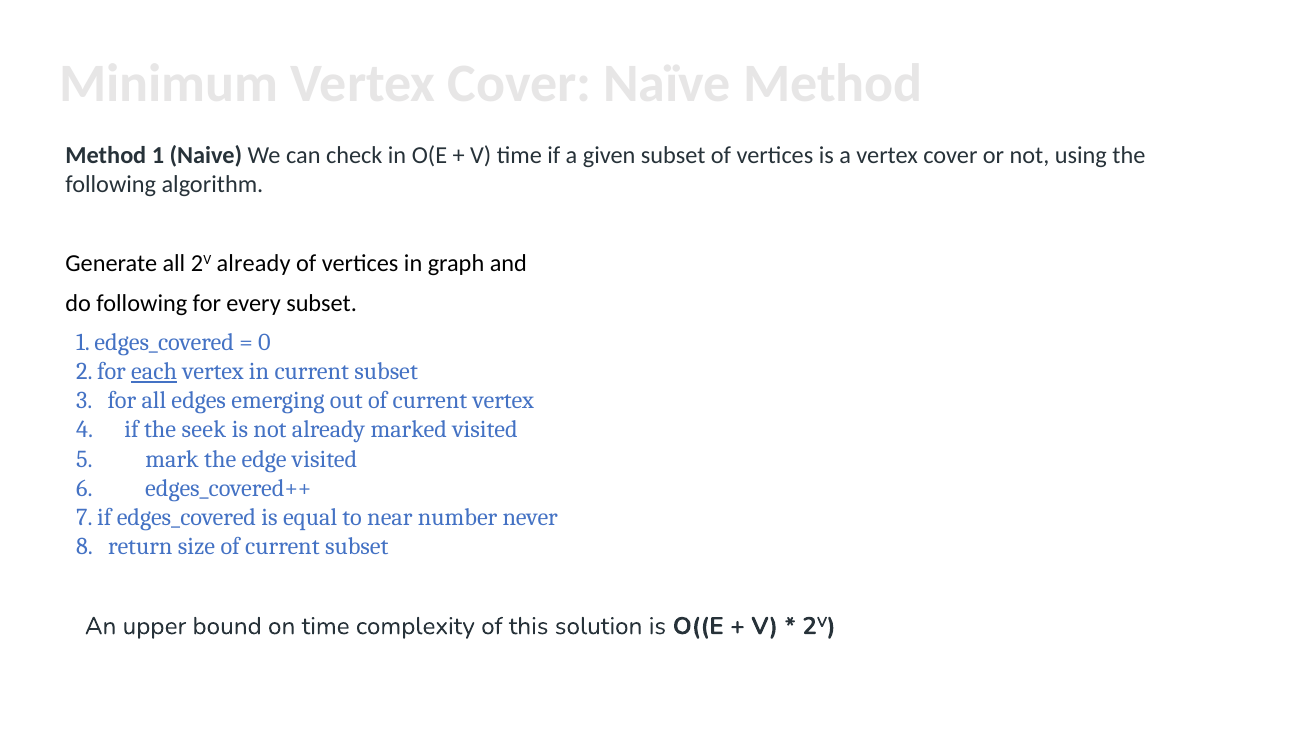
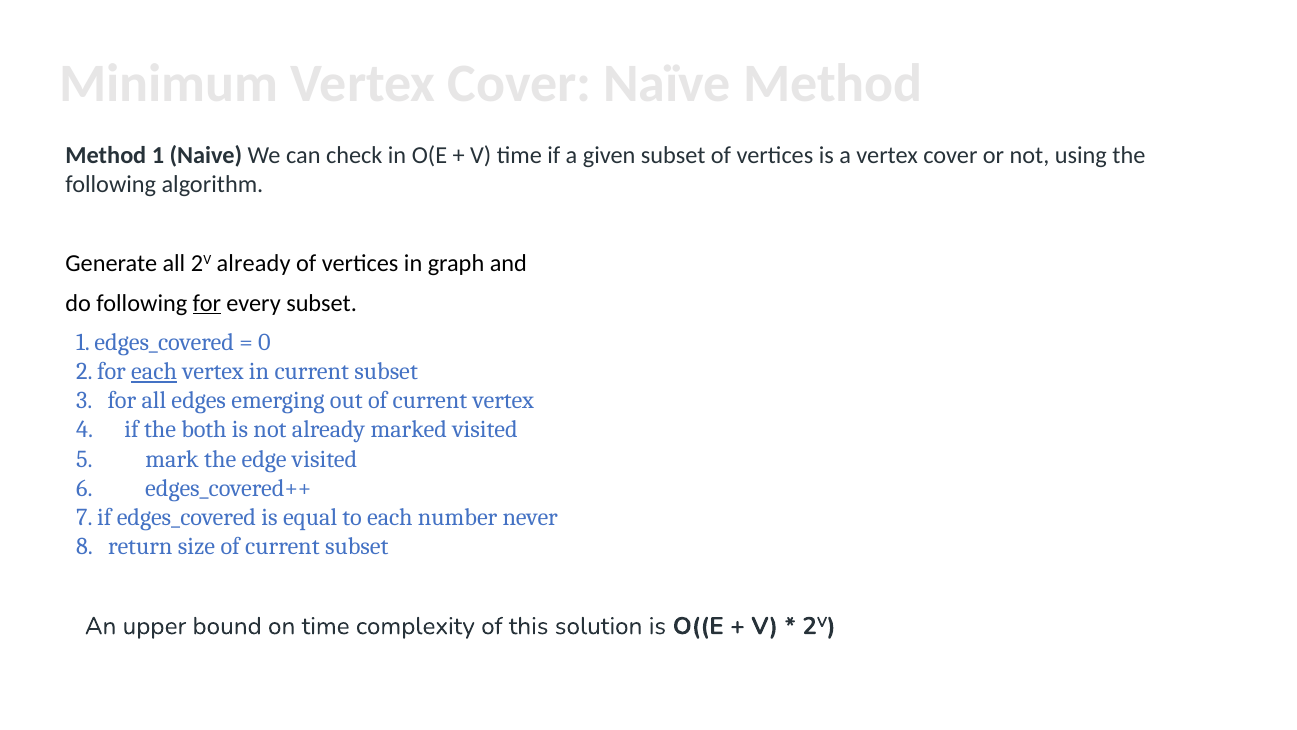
for underline: none -> present (207, 303)
seek: seek -> both (204, 430)
to near: near -> each (390, 517)
